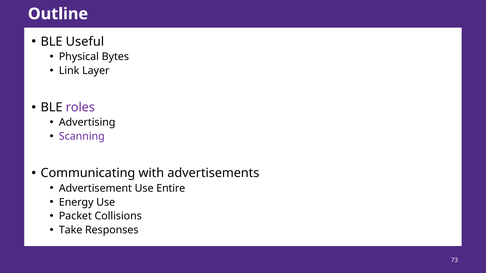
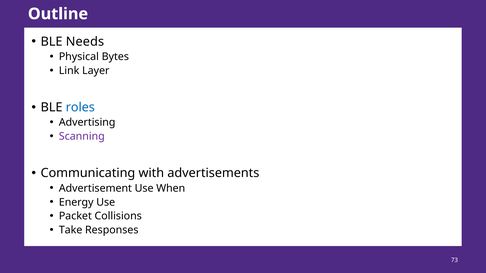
Useful: Useful -> Needs (85, 42)
roles colour: purple -> blue (80, 108)
Entire: Entire -> When (171, 188)
